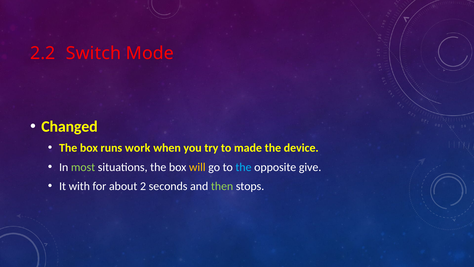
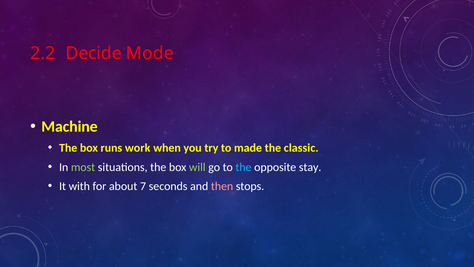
Switch: Switch -> Decide (94, 53)
Changed: Changed -> Machine (70, 127)
device: device -> classic (301, 148)
will colour: yellow -> light green (197, 167)
give: give -> stay (310, 167)
2: 2 -> 7 (143, 186)
then colour: light green -> pink (222, 186)
